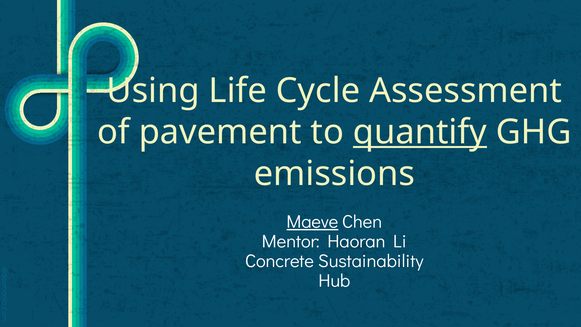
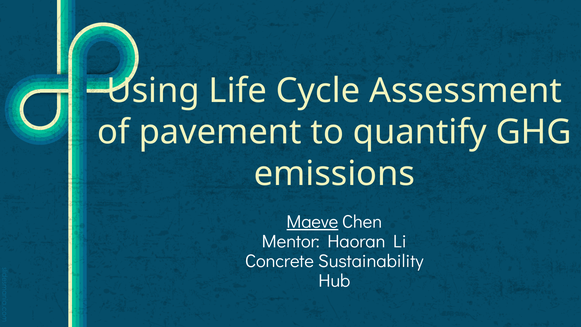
quantify underline: present -> none (420, 132)
